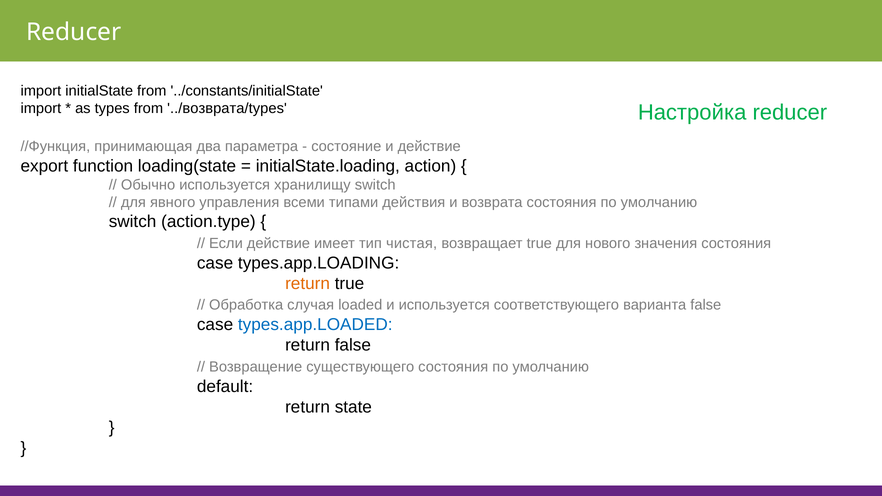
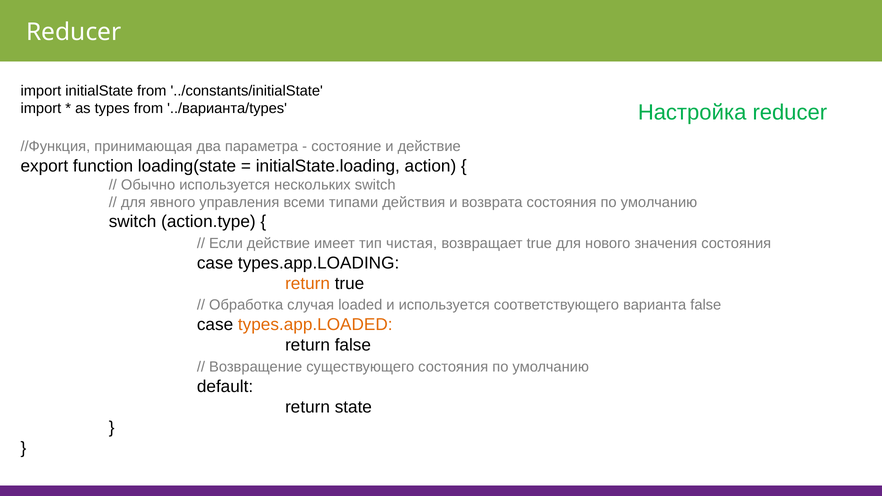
../возврата/types: ../возврата/types -> ../варианта/types (227, 108)
хранилищу: хранилищу -> нескольких (312, 185)
types.app.LOADED colour: blue -> orange (315, 325)
